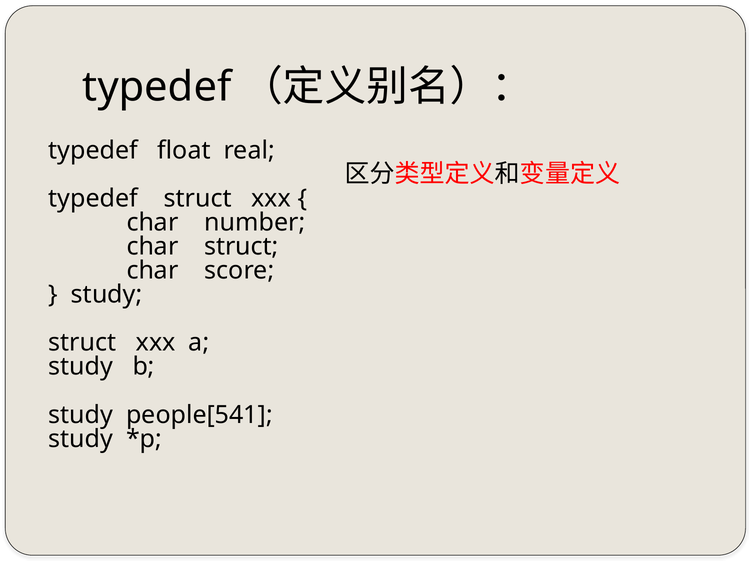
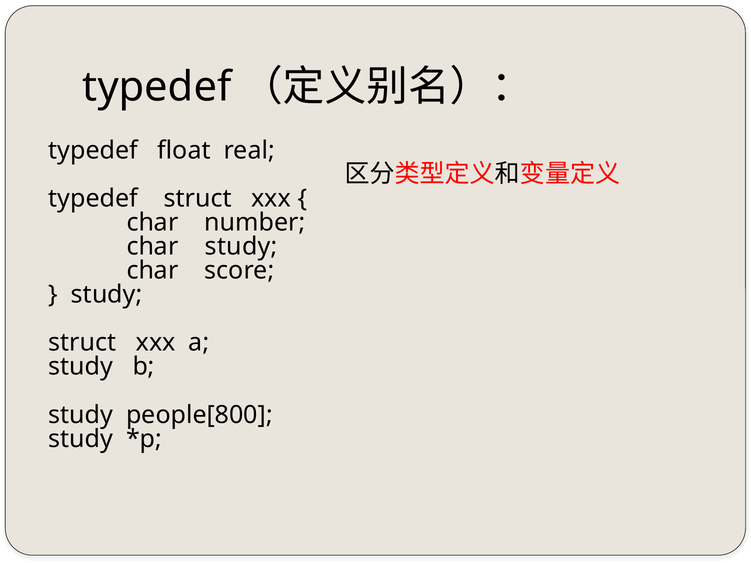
char struct: struct -> study (241, 247)
people[541: people[541 -> people[800 (199, 415)
